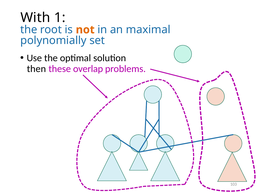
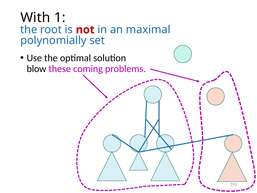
not colour: orange -> red (85, 30)
then: then -> blow (36, 69)
overlap: overlap -> coming (88, 69)
